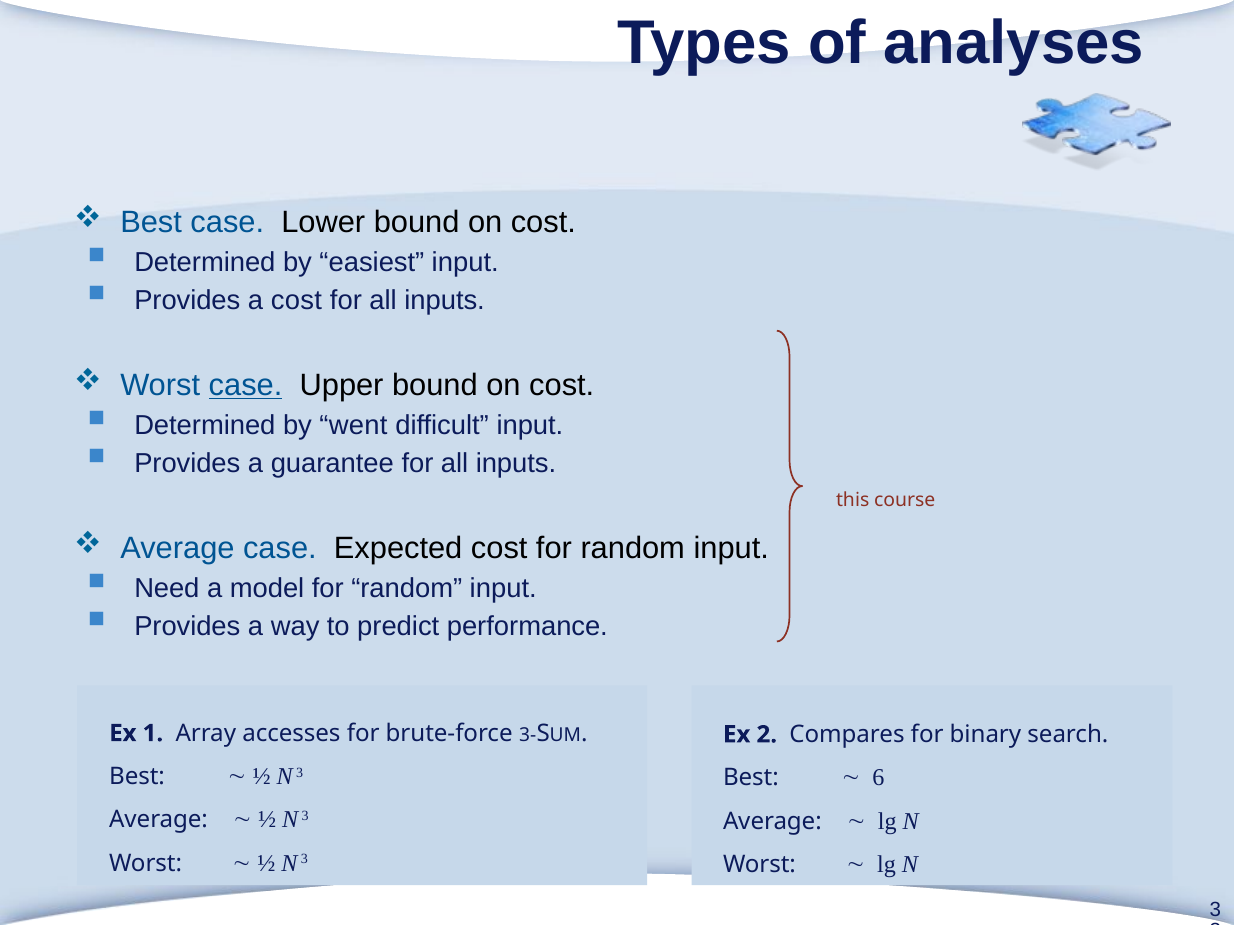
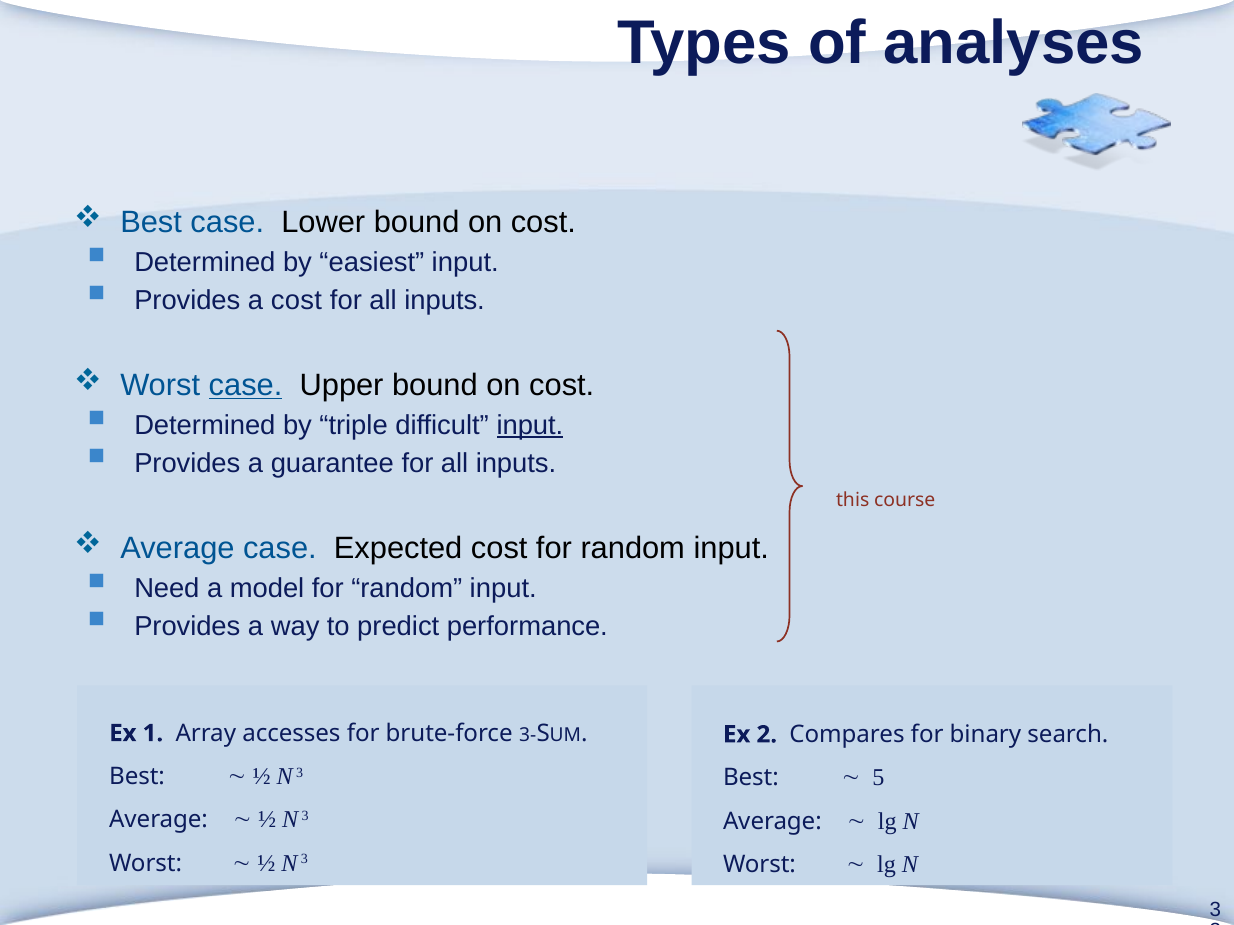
went: went -> triple (354, 426)
input underline: none -> present (530, 426)
6: 6 -> 5 (878, 778)
